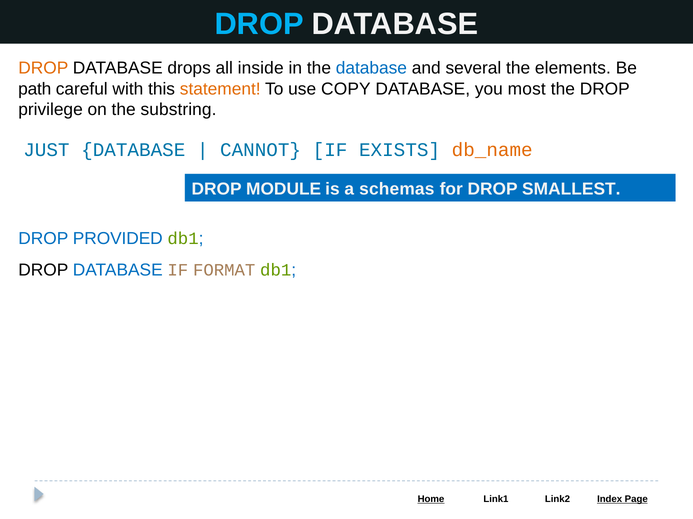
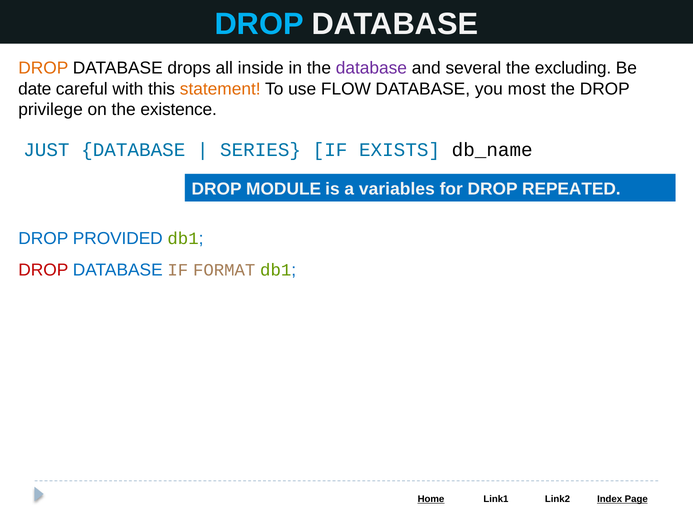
database colour: blue -> purple (371, 68)
elements: elements -> excluding (573, 68)
path: path -> date (35, 89)
COPY: COPY -> FLOW (346, 89)
substring: substring -> existence (179, 110)
CANNOT: CANNOT -> SERIES (261, 150)
db_name colour: orange -> black (492, 150)
schemas: schemas -> variables (397, 189)
SMALLEST: SMALLEST -> REPEATED (571, 189)
DROP colour: black -> red (43, 270)
